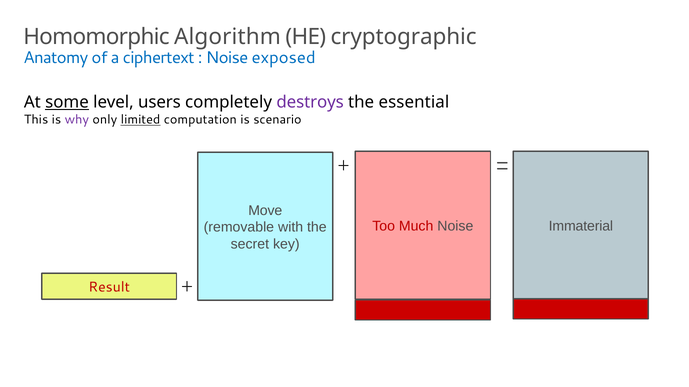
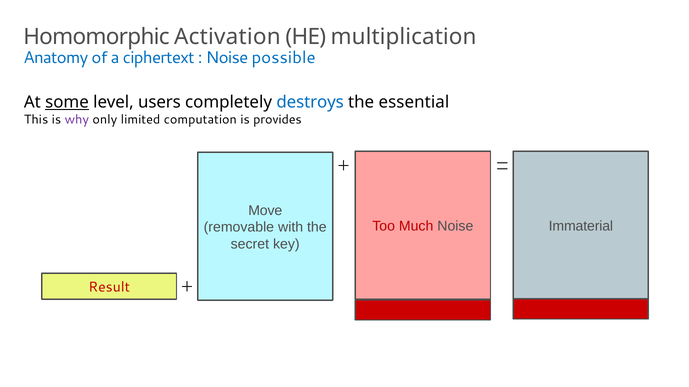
Algorithm: Algorithm -> Activation (227, 37)
cryptographic: cryptographic -> multiplication (403, 37)
exposed: exposed -> possible (284, 58)
destroys colour: purple -> blue (310, 103)
limited underline: present -> none (141, 120)
scenario: scenario -> provides (277, 120)
